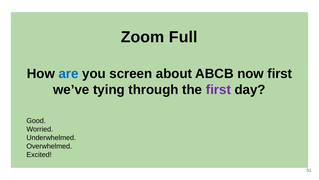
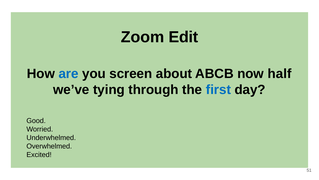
Full: Full -> Edit (183, 37)
now first: first -> half (280, 73)
first colour: purple -> blue (218, 89)
